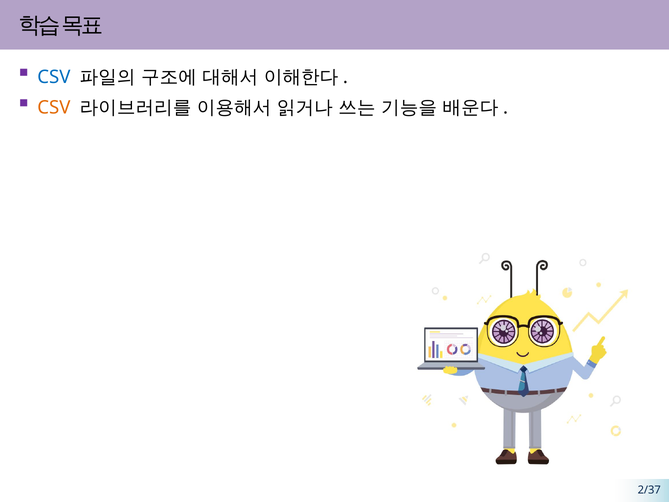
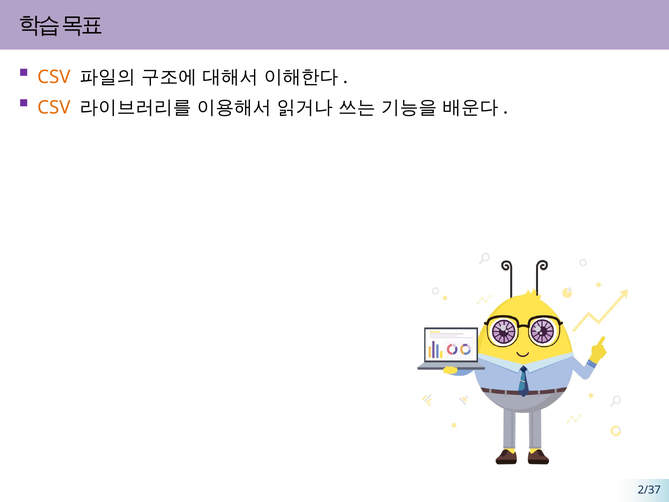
CSV colour: blue -> orange (54, 77)
